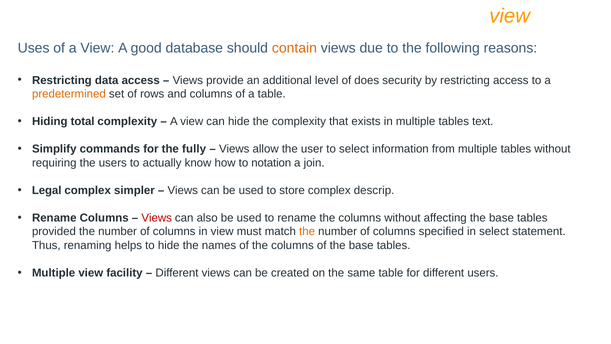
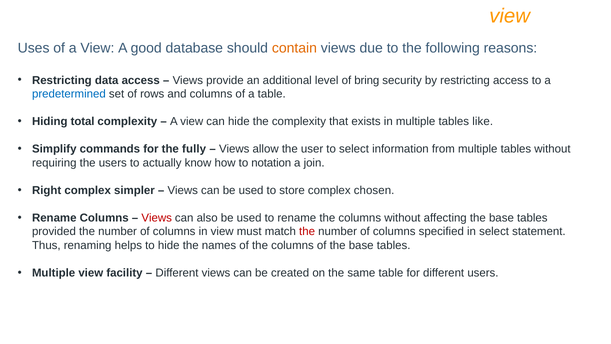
does: does -> bring (367, 80)
predetermined colour: orange -> blue (69, 94)
text: text -> like (483, 121)
Legal: Legal -> Right (47, 190)
descrip: descrip -> chosen (374, 190)
the colour: orange -> red (307, 231)
